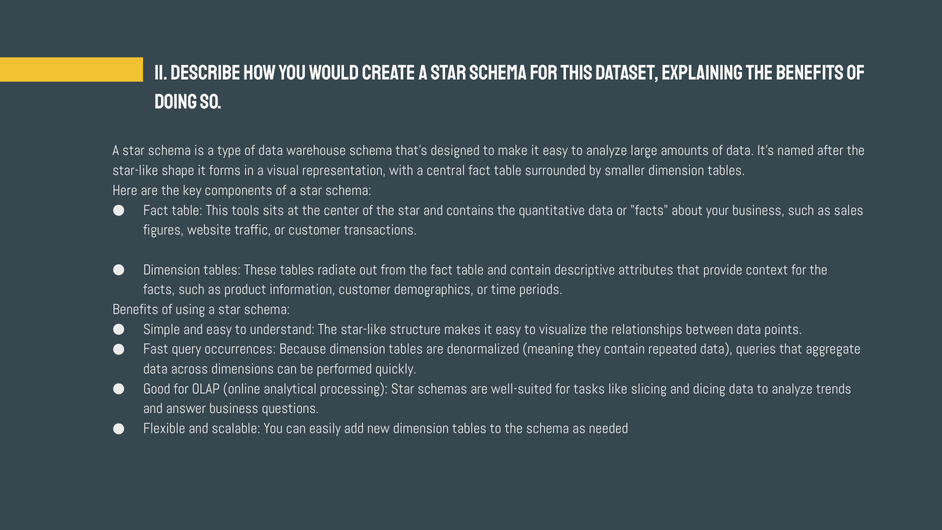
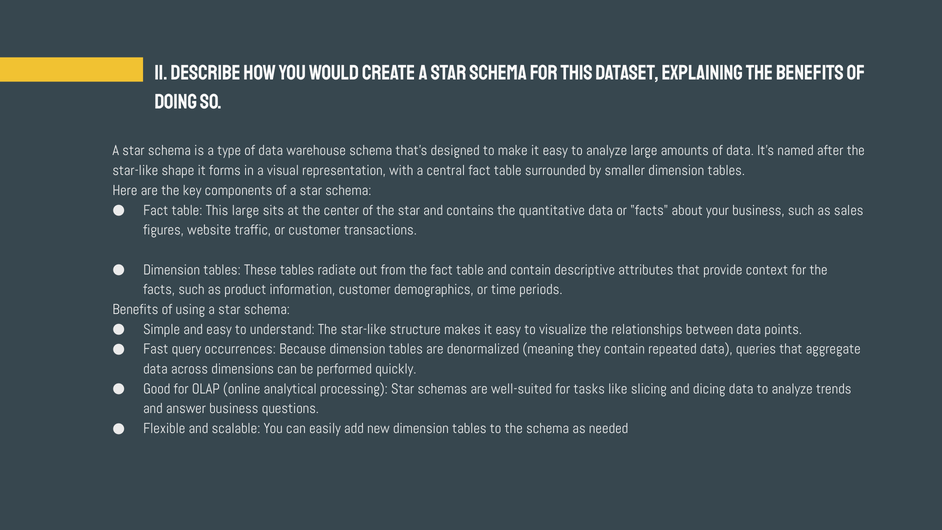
This tools: tools -> large (245, 210)
